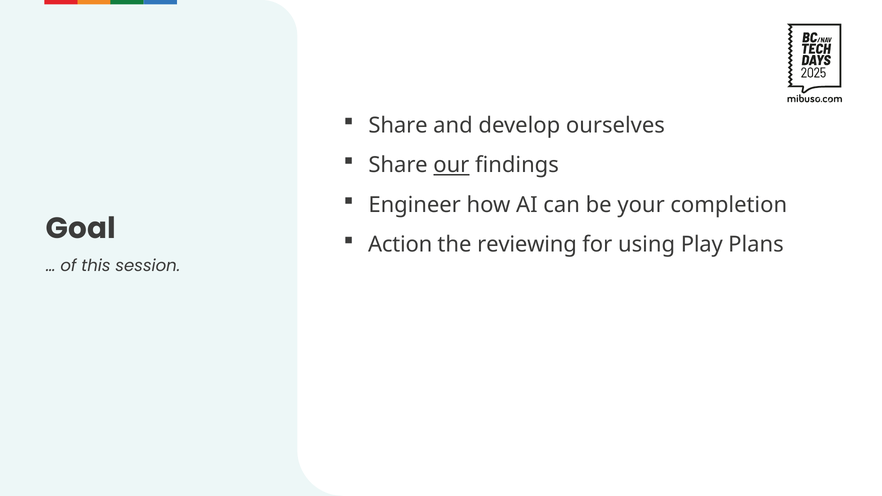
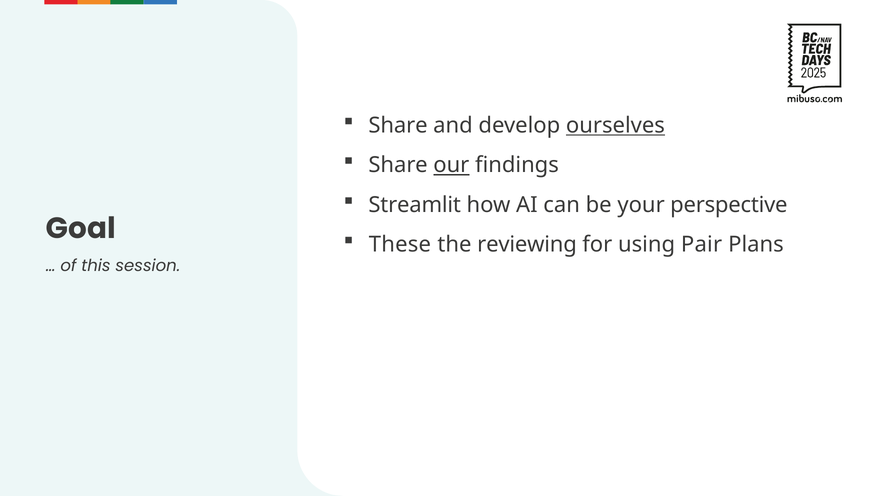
ourselves underline: none -> present (615, 126)
Engineer: Engineer -> Streamlit (415, 205)
completion: completion -> perspective (729, 205)
Action: Action -> These (400, 245)
Play: Play -> Pair (702, 245)
